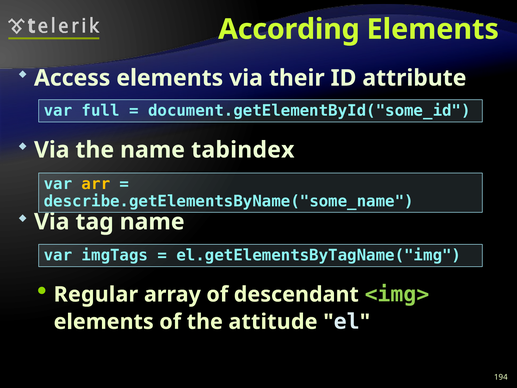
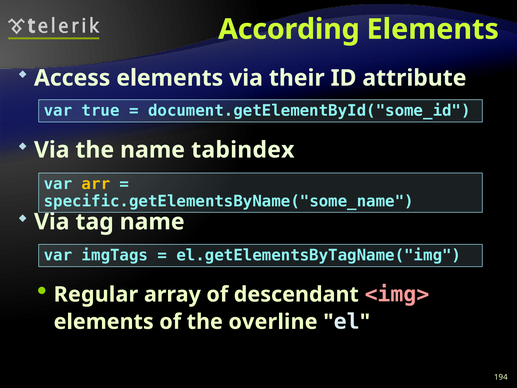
full: full -> true (101, 111)
describe.getElementsByName("some_name: describe.getElementsByName("some_name -> specific.getElementsByName("some_name (229, 201)
<img> colour: light green -> pink (397, 294)
attitude: attitude -> overline (273, 322)
